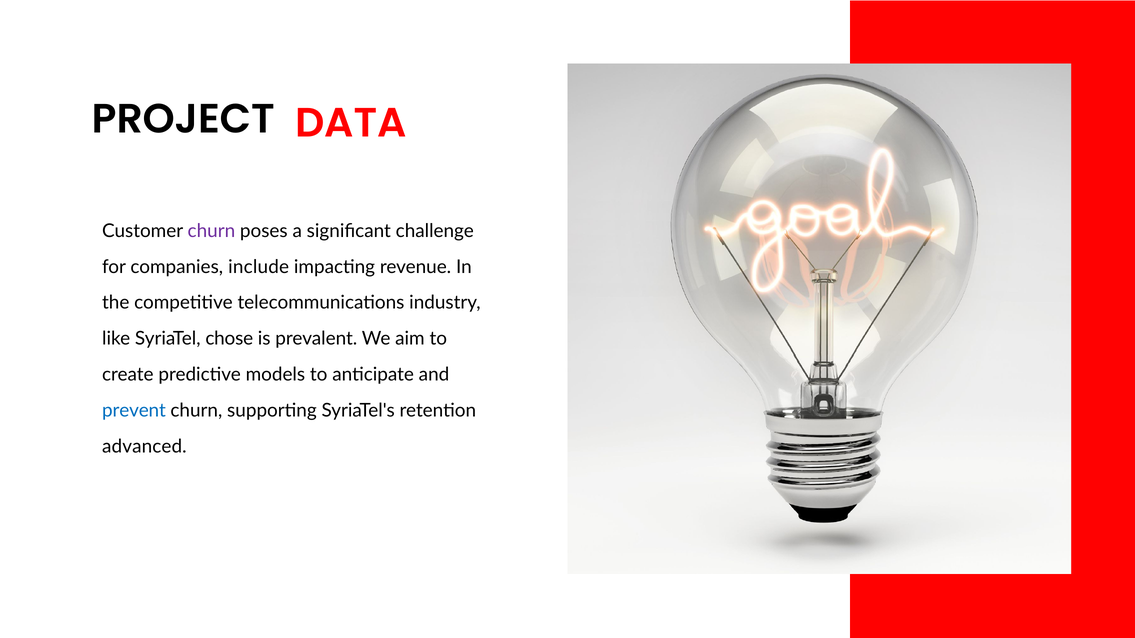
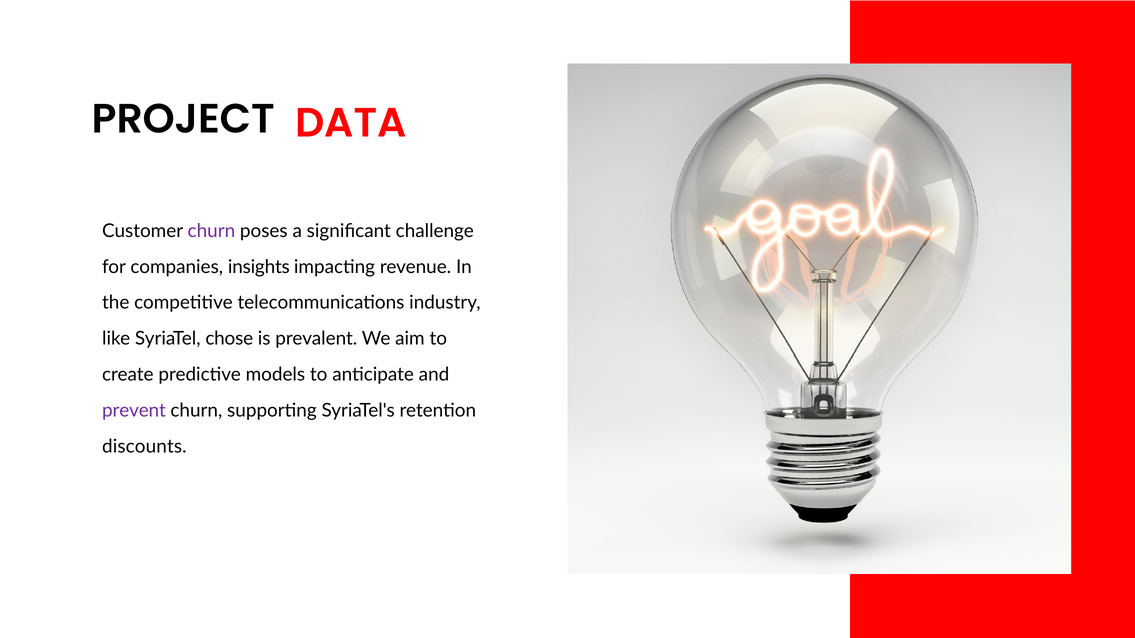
include: include -> insights (259, 267)
prevent colour: blue -> purple (134, 411)
advanced: advanced -> discounts (144, 447)
